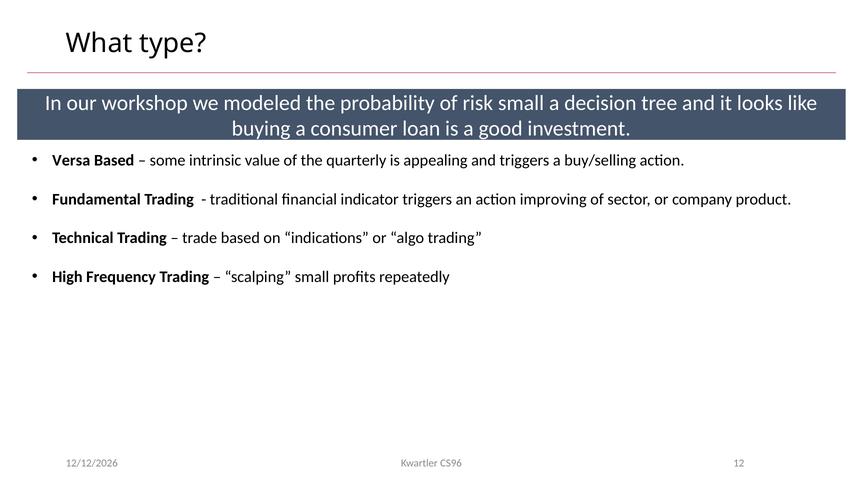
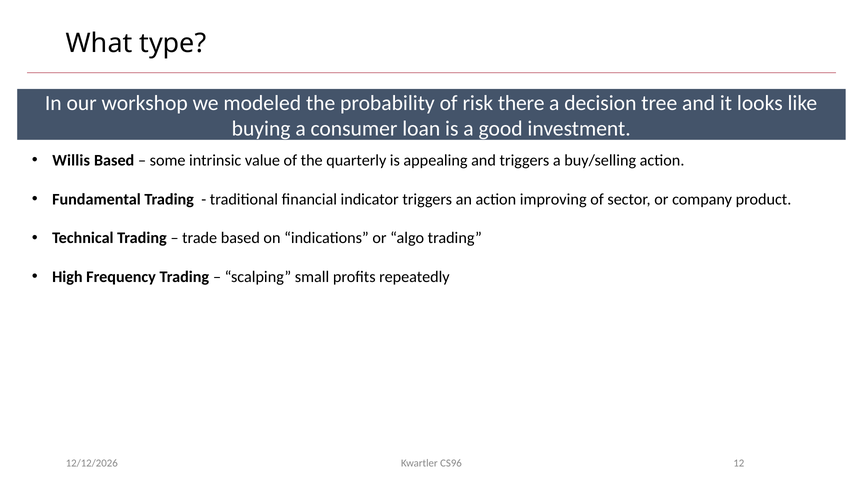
risk small: small -> there (521, 103)
Versa: Versa -> Willis (71, 161)
